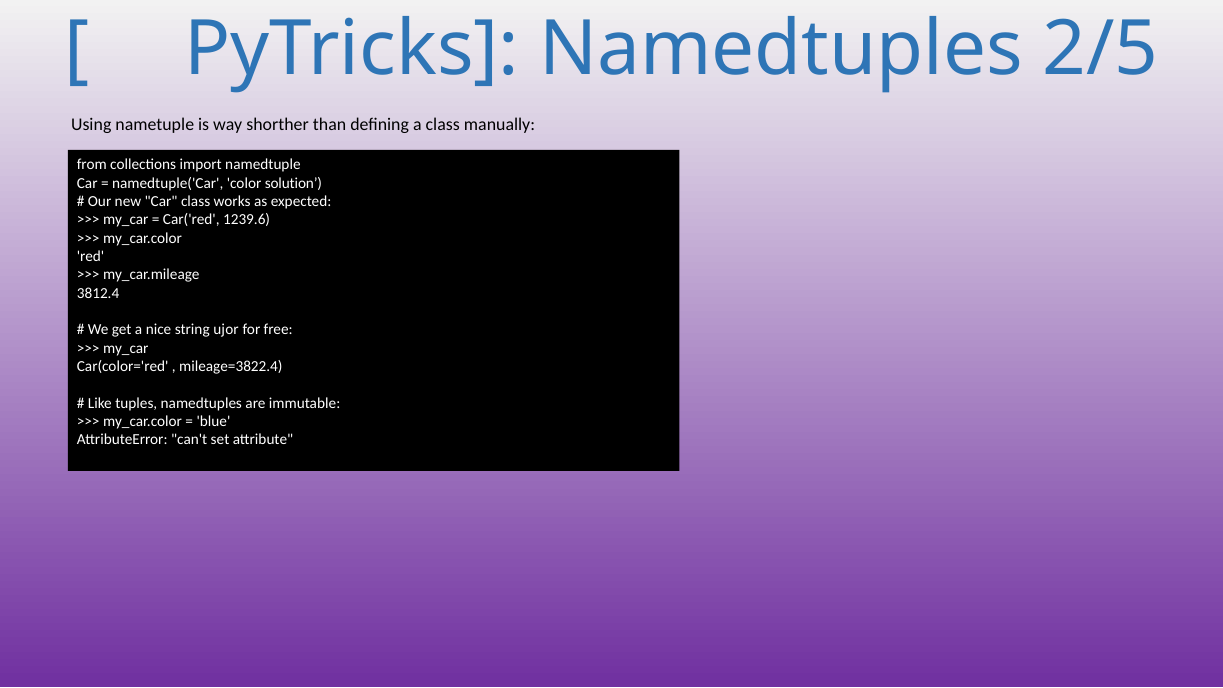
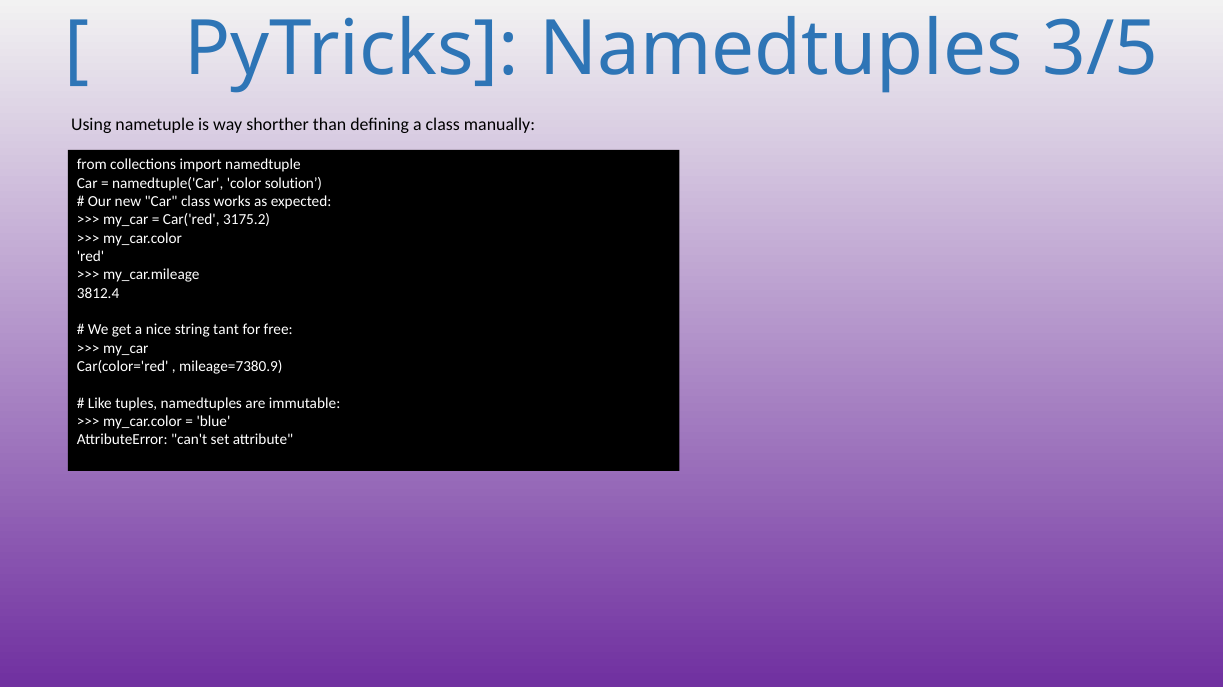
2/5: 2/5 -> 3/5 (1101, 50)
1239.6: 1239.6 -> 3175.2 (247, 220)
ujor: ujor -> tant (226, 330)
mileage=3822.4: mileage=3822.4 -> mileage=7380.9 (231, 366)
